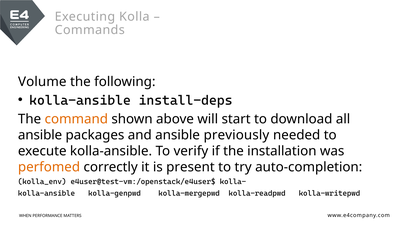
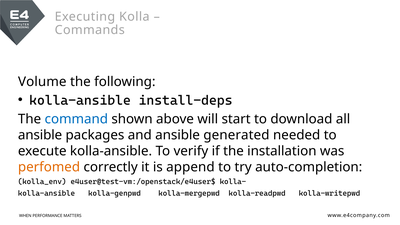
command colour: orange -> blue (76, 119)
previously: previously -> generated (236, 135)
present: present -> append (190, 167)
